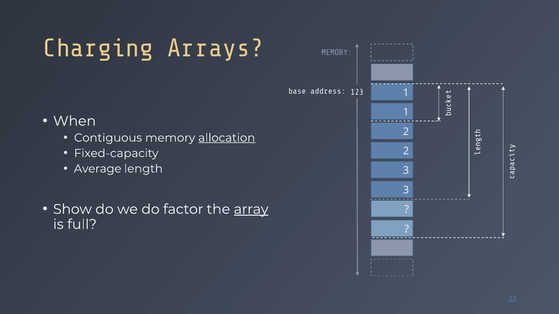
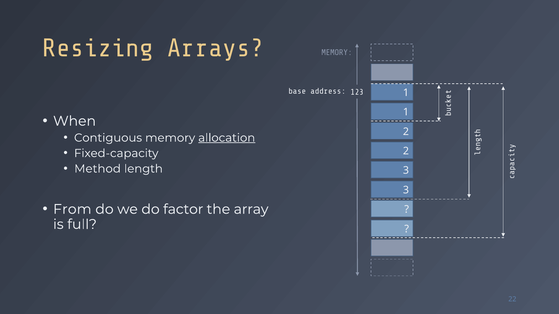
Charging: Charging -> Resizing (98, 48)
Average: Average -> Method (98, 169)
Show: Show -> From (72, 209)
array underline: present -> none (251, 209)
